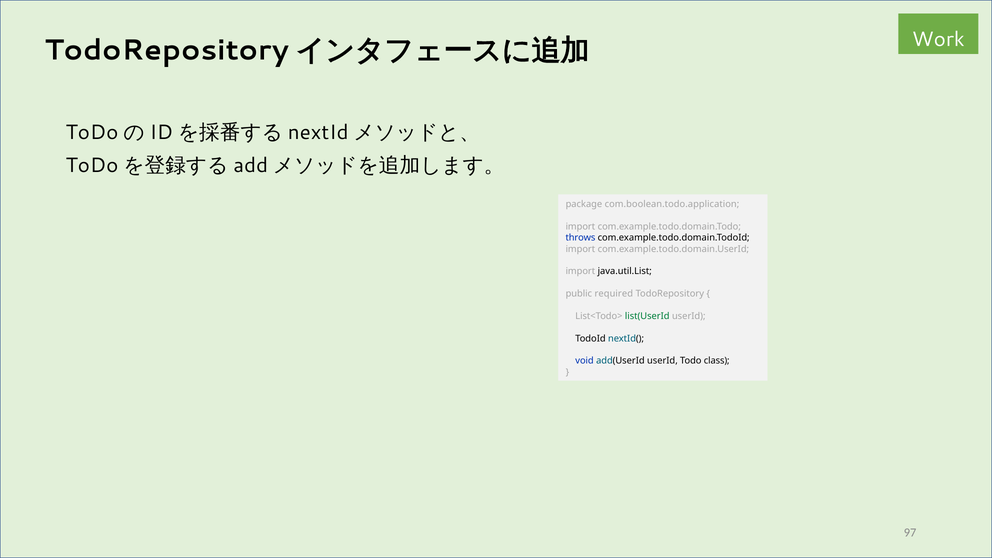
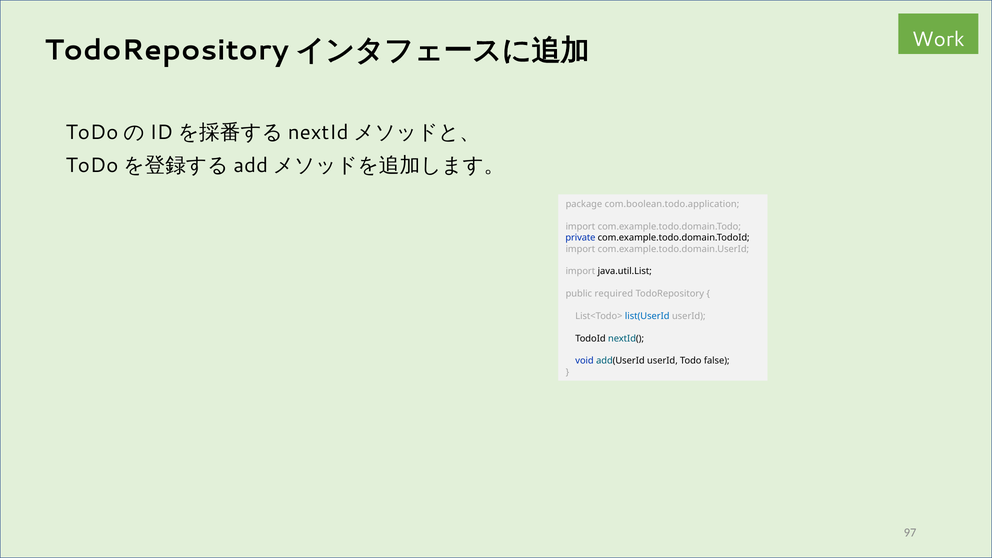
throws: throws -> private (580, 238)
list(UserId colour: green -> blue (647, 316)
class: class -> false (717, 361)
